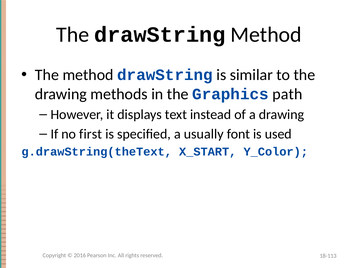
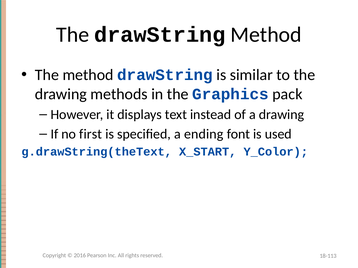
path: path -> pack (287, 94)
usually: usually -> ending (204, 134)
